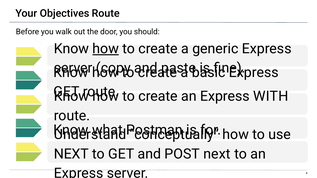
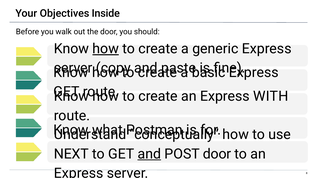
Objectives Route: Route -> Inside (106, 13)
and underline: none -> present (149, 154)
POST next: next -> door (217, 154)
